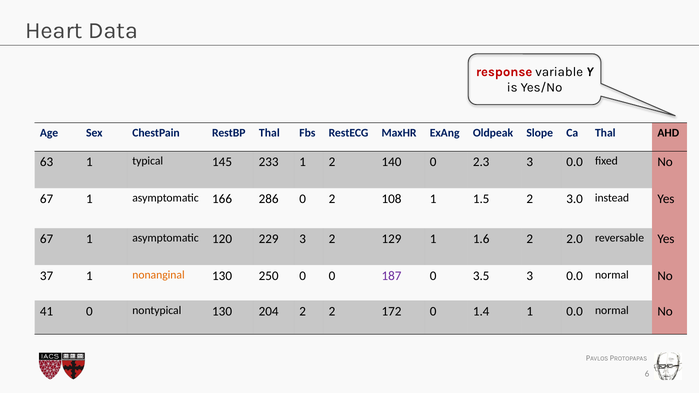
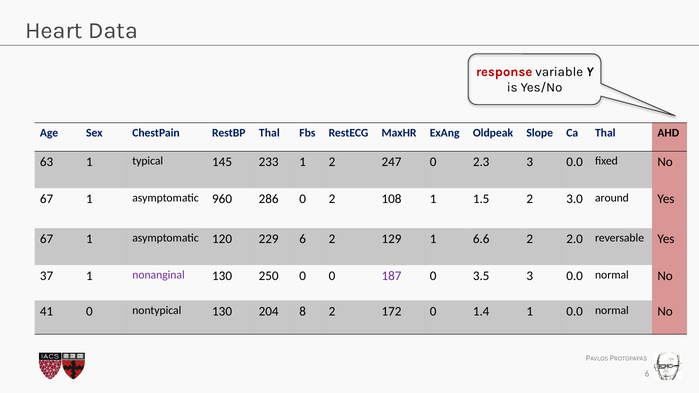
140: 140 -> 247 (392, 162)
166: 166 -> 960 (222, 199)
instead: instead -> around (612, 198)
229 3: 3 -> 6 (303, 239)
1.6: 1.6 -> 6.6 (481, 239)
nonanginal colour: orange -> purple (158, 275)
204 2: 2 -> 8 (303, 311)
